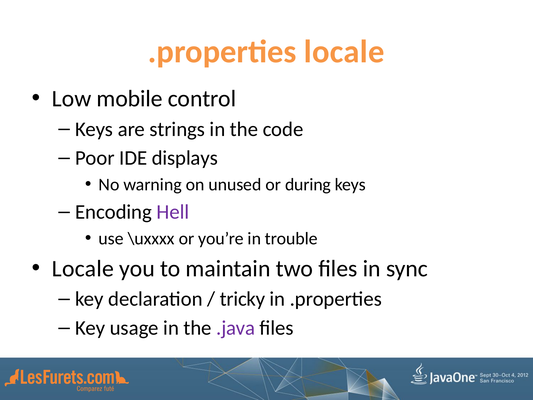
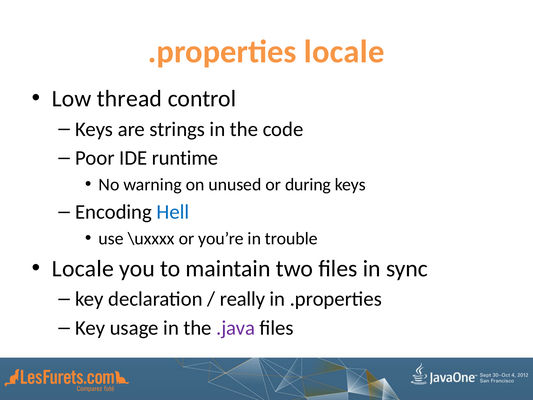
mobile: mobile -> thread (129, 99)
displays: displays -> runtime (185, 158)
Hell colour: purple -> blue (173, 212)
tricky: tricky -> really (242, 299)
